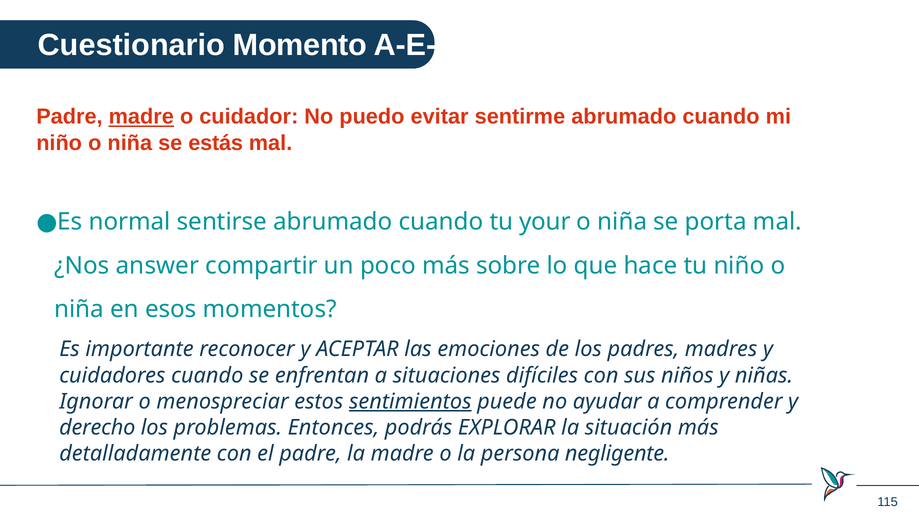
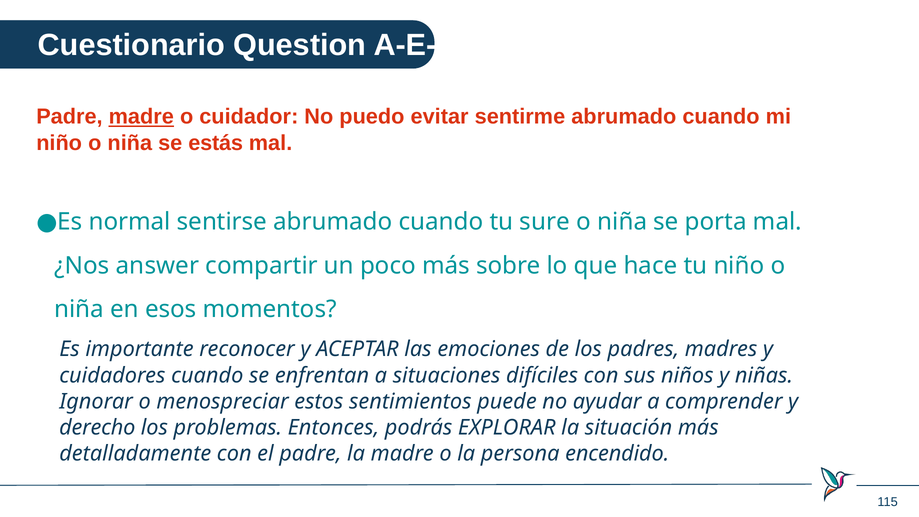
Momento: Momento -> Question (300, 45)
your: your -> sure (545, 222)
sentimientos underline: present -> none (410, 401)
negligente: negligente -> encendido (617, 453)
